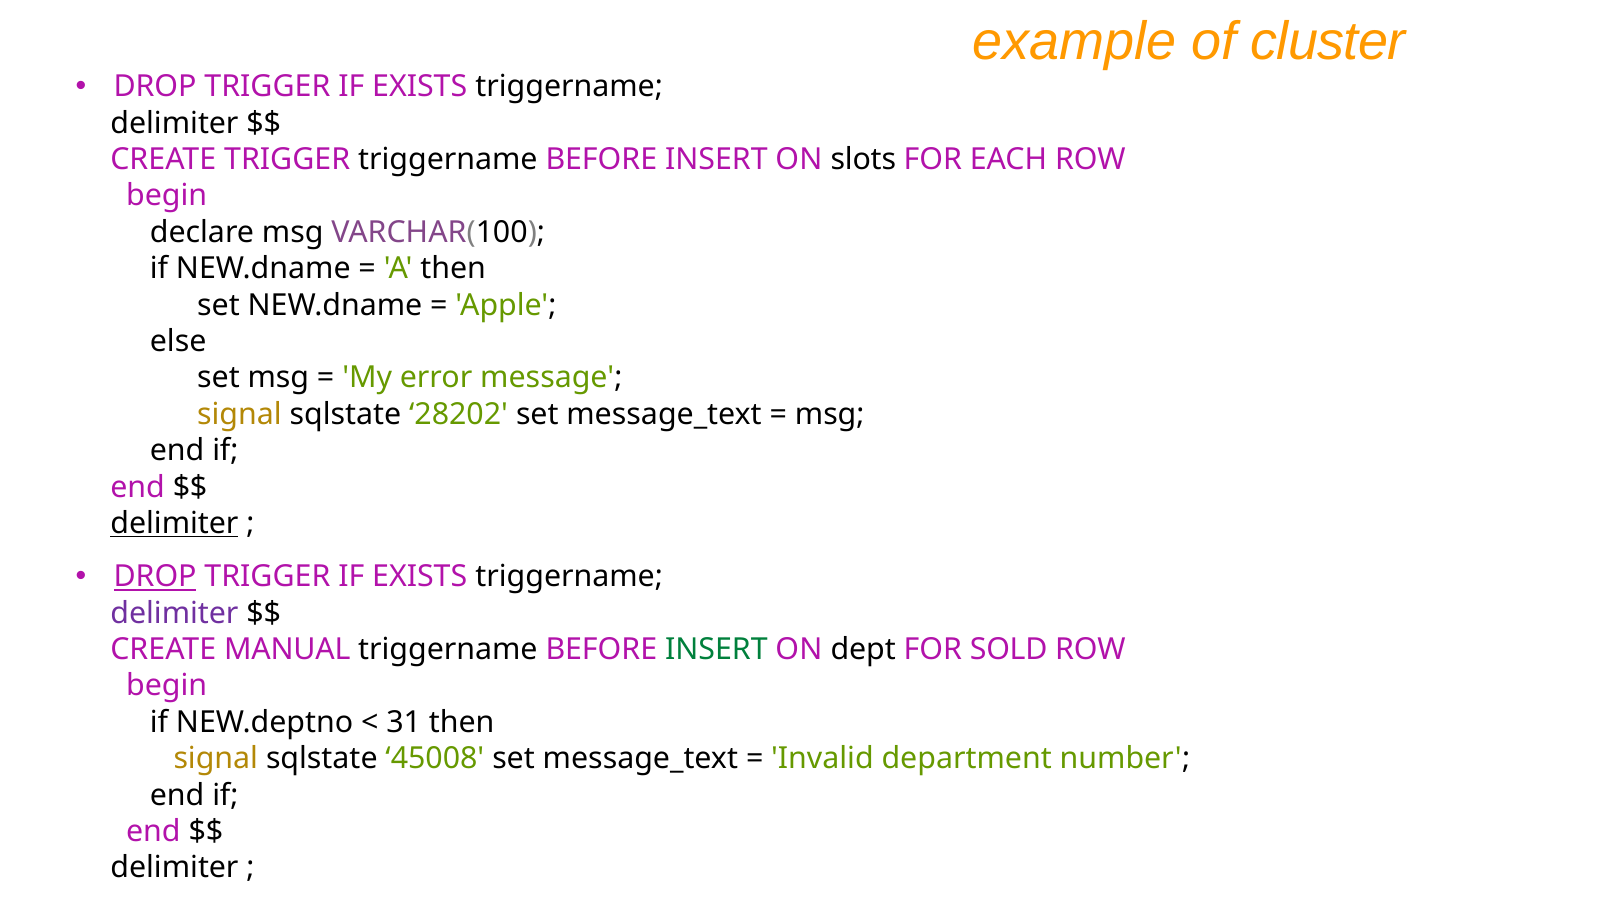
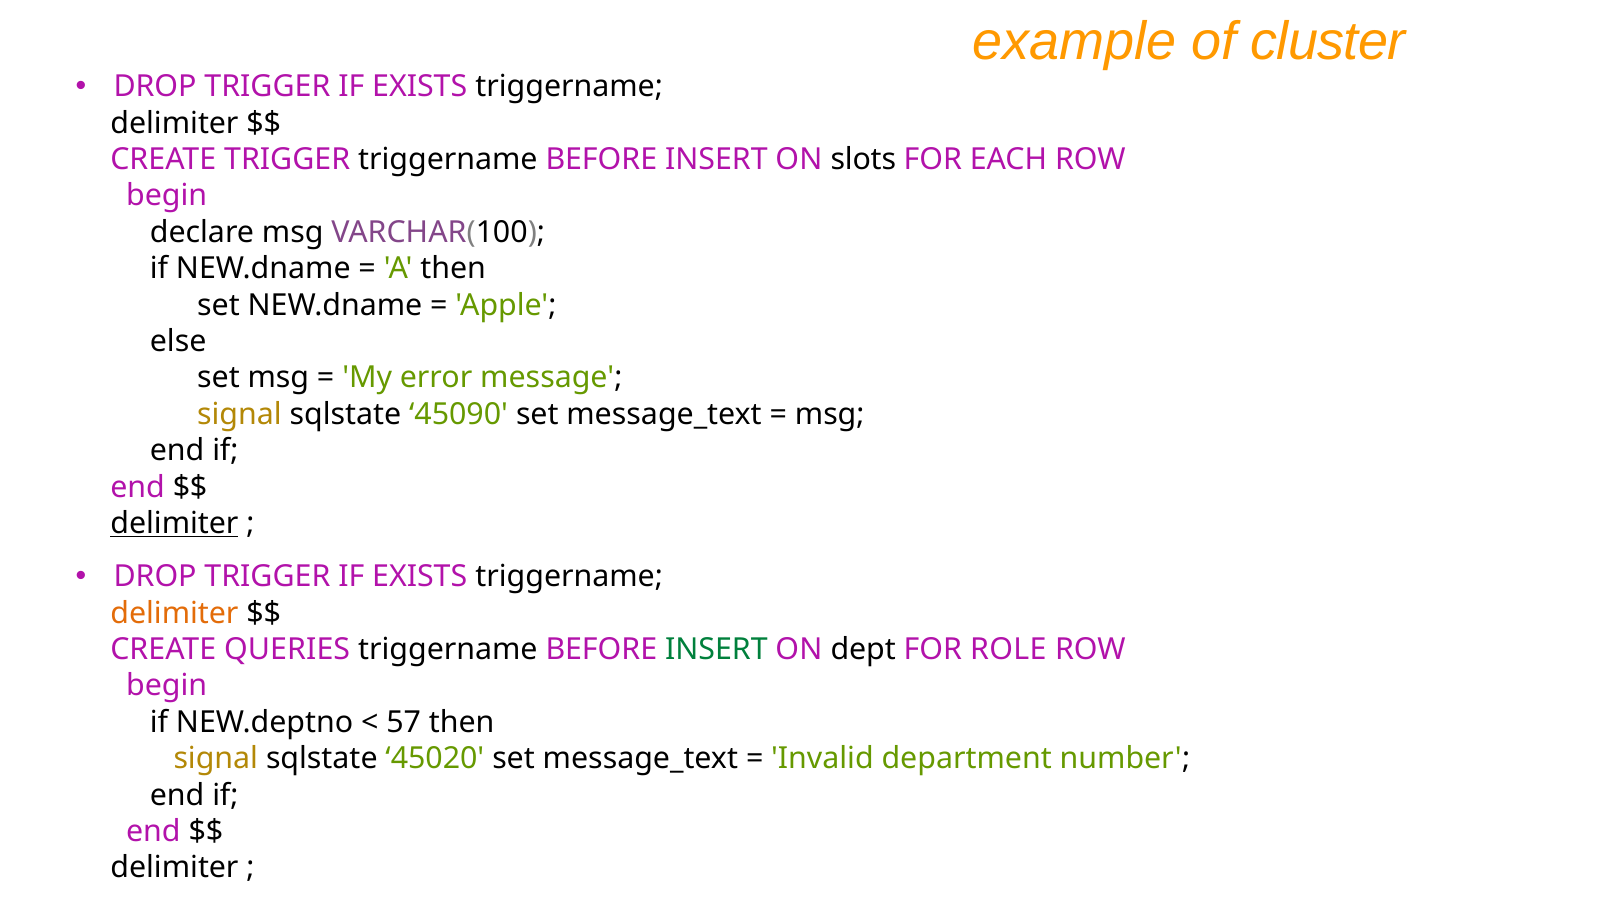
28202: 28202 -> 45090 (459, 415)
DROP underline: present -> none (155, 577)
delimiter colour: purple -> orange (174, 614)
MANUAL: MANUAL -> QUERIES (287, 650)
SOLD: SOLD -> ROLE (1008, 650)
31: 31 -> 57 (404, 723)
45008: 45008 -> 45020 (435, 759)
